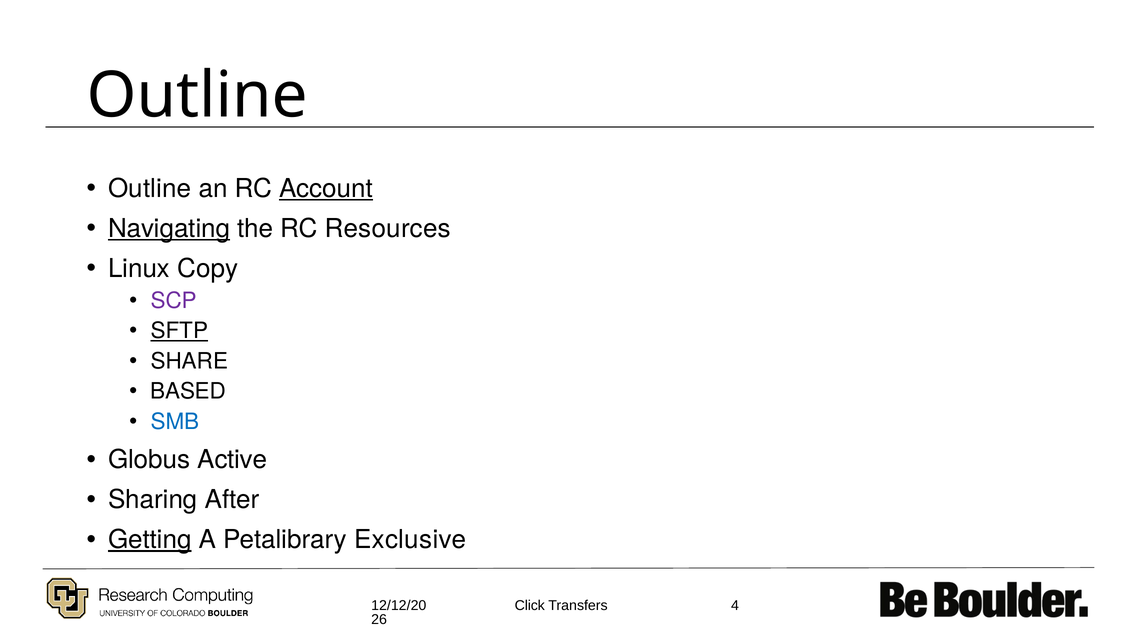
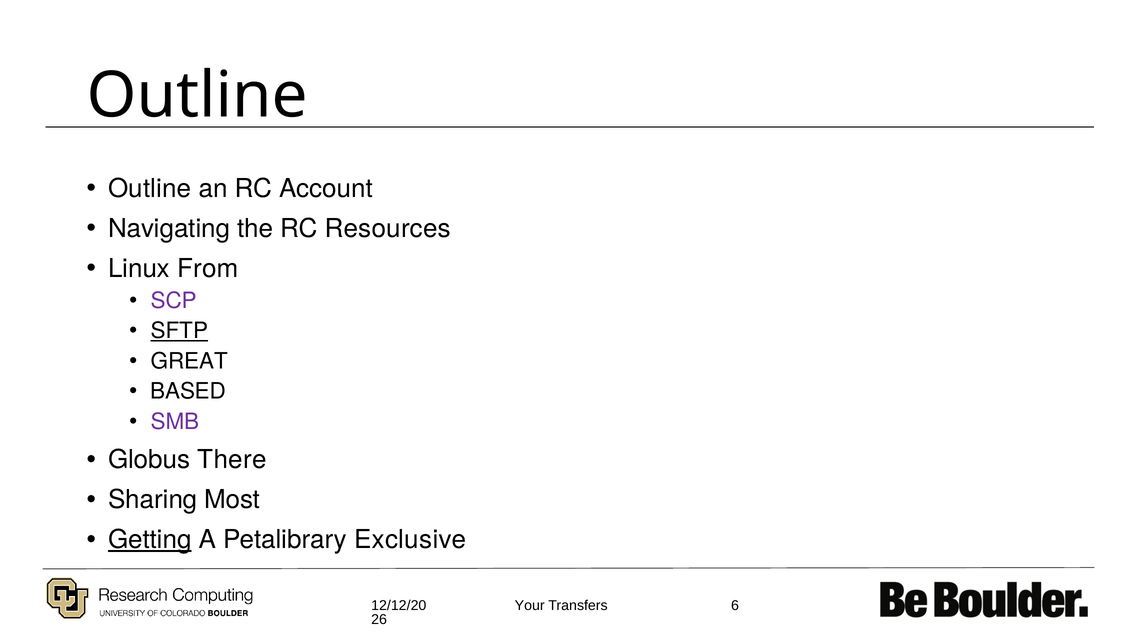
Account underline: present -> none (326, 188)
Navigating underline: present -> none (169, 228)
Copy: Copy -> From (208, 268)
SHARE: SHARE -> GREAT (189, 361)
SMB colour: blue -> purple (175, 421)
Active: Active -> There (232, 459)
After: After -> Most (232, 499)
Click: Click -> Your (530, 605)
4: 4 -> 6 (735, 605)
